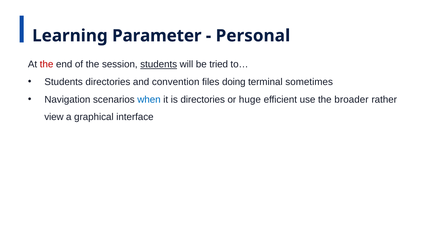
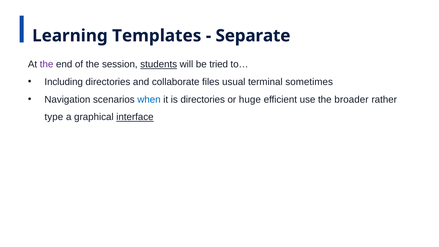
Parameter: Parameter -> Templates (157, 36)
Personal: Personal -> Separate (253, 36)
the colour: red -> purple (47, 64)
Students: Students -> Including (64, 82)
convention: convention -> collaborate (176, 82)
doing: doing -> usual (234, 82)
view: view -> type (54, 117)
interface underline: none -> present (135, 117)
